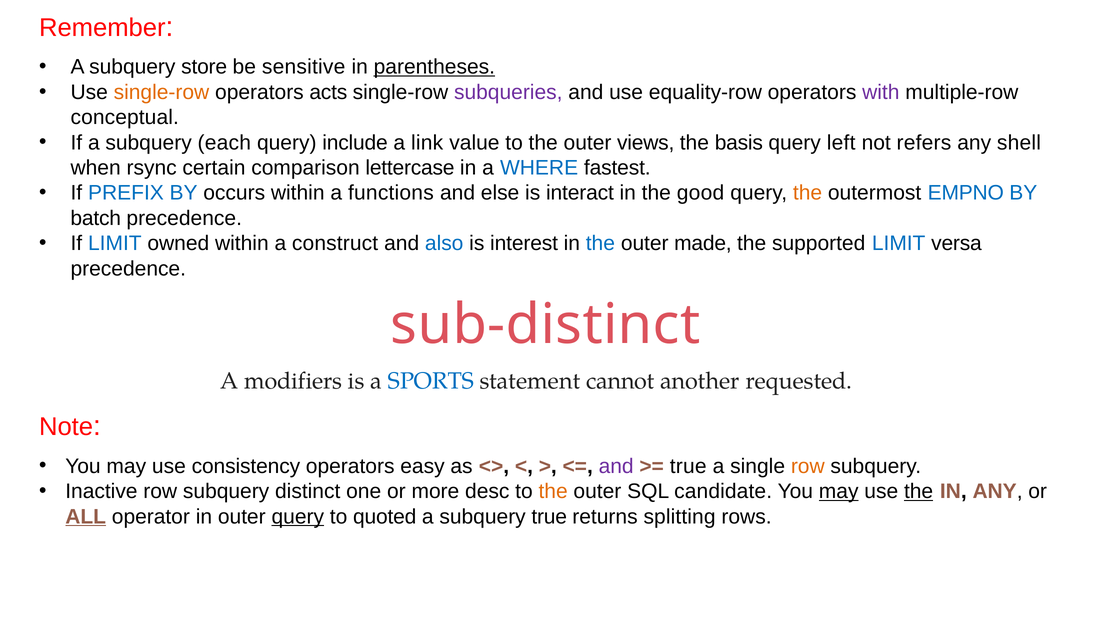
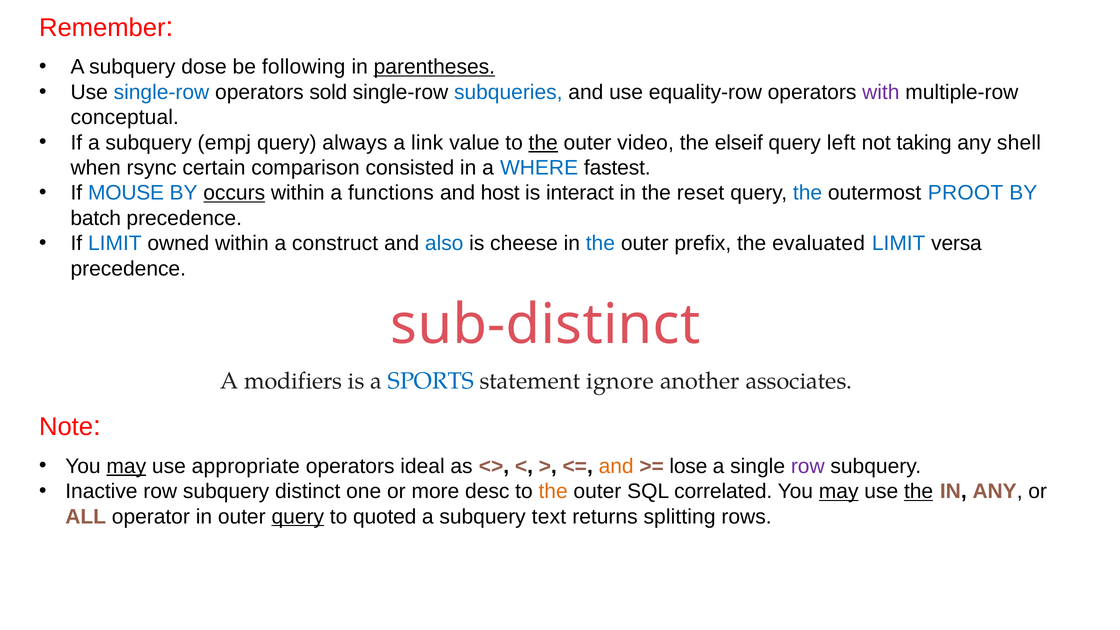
store: store -> dose (204, 67)
sensitive: sensitive -> following (304, 67)
single-row colour: orange -> blue (161, 92)
acts: acts -> sold (328, 92)
subqueries colour: purple -> blue (508, 92)
each: each -> empj (224, 143)
include: include -> always (355, 143)
the underline: none -> present (543, 143)
views: views -> video (646, 143)
basis: basis -> elseif (739, 143)
refers: refers -> taking (924, 143)
lettercase: lettercase -> consisted (410, 168)
PREFIX: PREFIX -> MOUSE (126, 193)
occurs underline: none -> present (234, 193)
else: else -> host (500, 193)
good: good -> reset (701, 193)
the colour: orange -> blue (808, 193)
EMPNO: EMPNO -> PROOT (966, 193)
interest: interest -> cheese (524, 243)
made: made -> prefix (703, 243)
supported: supported -> evaluated (819, 243)
cannot: cannot -> ignore (620, 381)
requested: requested -> associates (799, 381)
may underline: none -> present (126, 466)
consistency: consistency -> appropriate (246, 466)
easy: easy -> ideal (422, 466)
and colour: purple -> orange (616, 466)
true: true -> lose (688, 466)
row colour: orange -> purple (808, 466)
candidate: candidate -> correlated (723, 491)
ALL underline: present -> none (86, 517)
subquery true: true -> text (549, 517)
